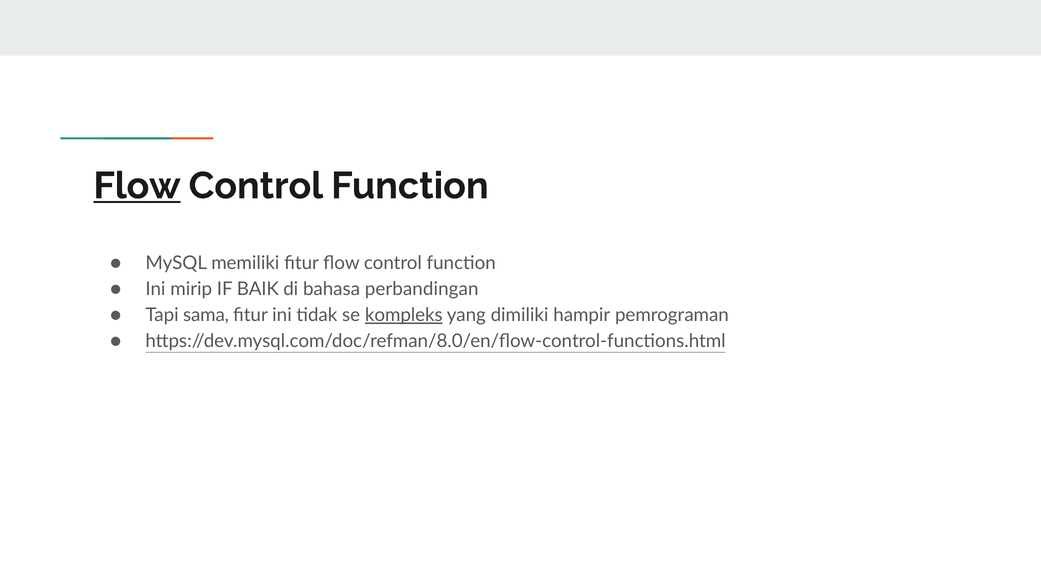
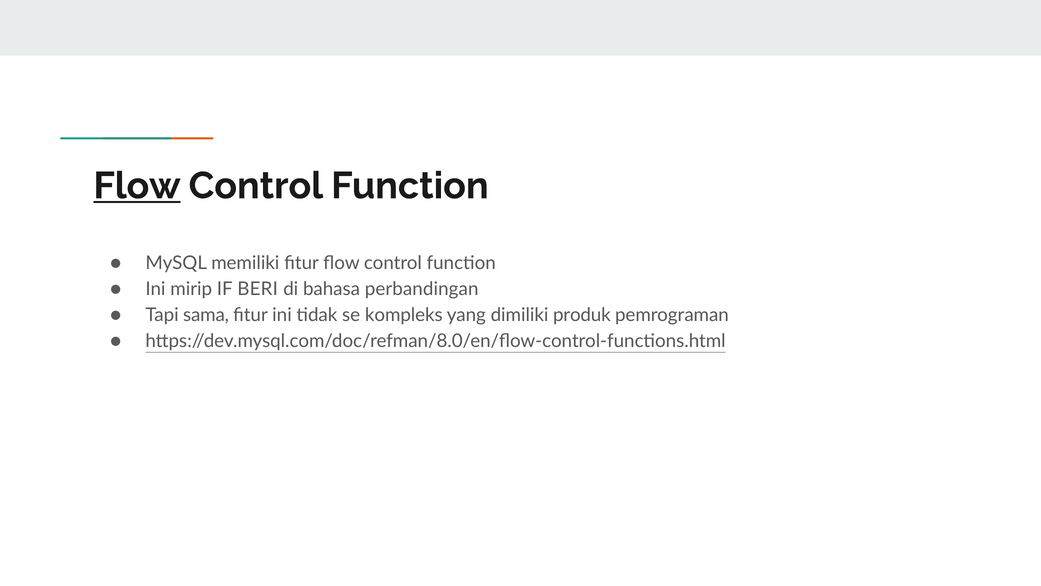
BAIK: BAIK -> BERI (258, 289)
kompleks underline: present -> none (404, 315)
hampir: hampir -> produk (582, 315)
